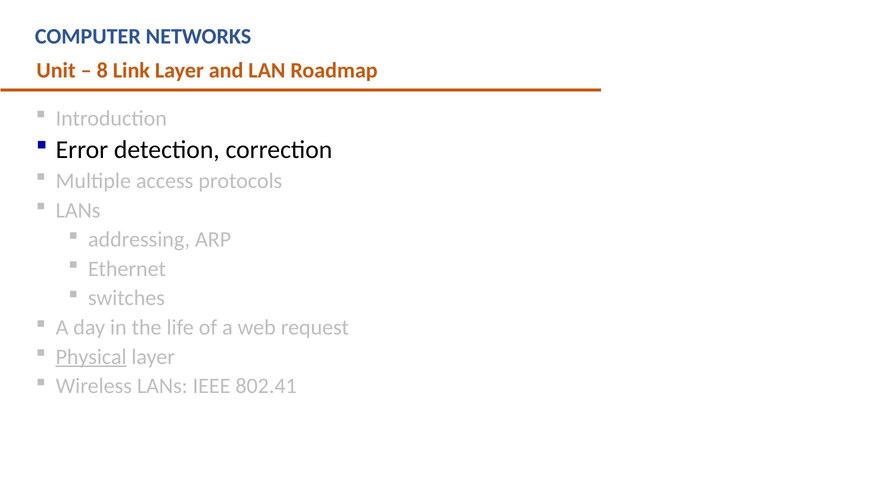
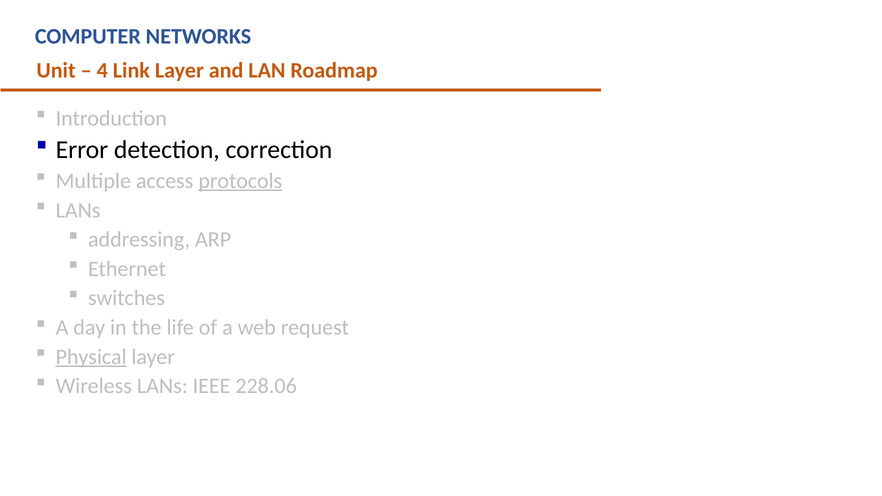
8: 8 -> 4 (102, 71)
protocols underline: none -> present (240, 181)
802.41: 802.41 -> 228.06 (266, 386)
